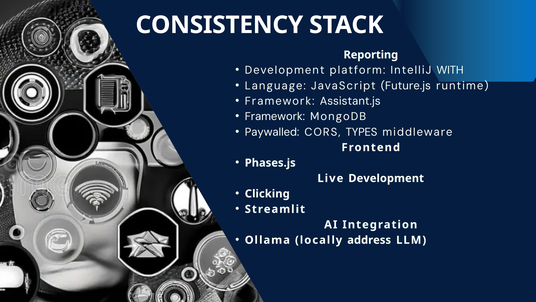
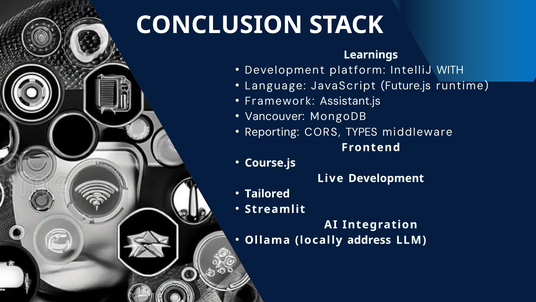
CONSISTENCY: CONSISTENCY -> CONCLUSION (219, 25)
Reporting: Reporting -> Learnings (371, 55)
Framework: Framework -> Vancouver (275, 116)
Paywalled: Paywalled -> Reporting (272, 132)
Phases.js: Phases.js -> Course.js (270, 163)
Clicking: Clicking -> Tailored (267, 193)
